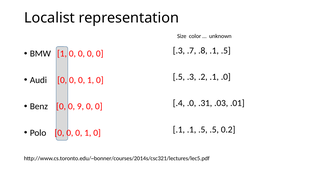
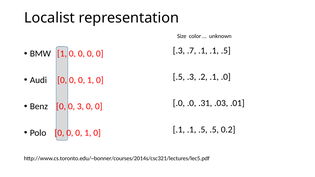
.7 .8: .8 -> .1 (203, 51)
.4: .4 -> .0 (179, 103)
9: 9 -> 3 (80, 106)
